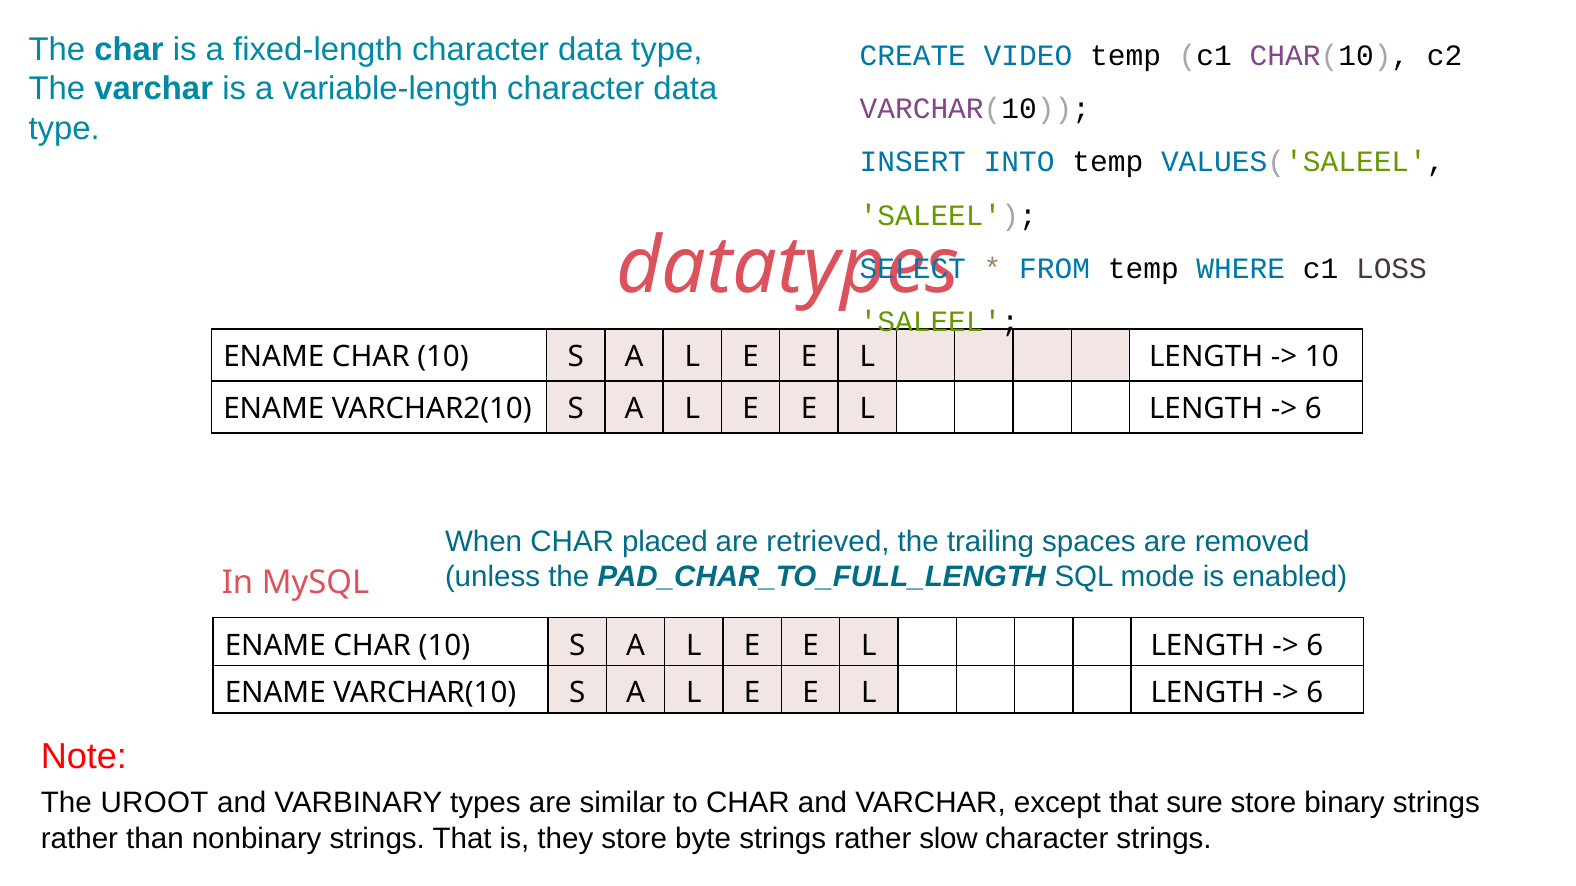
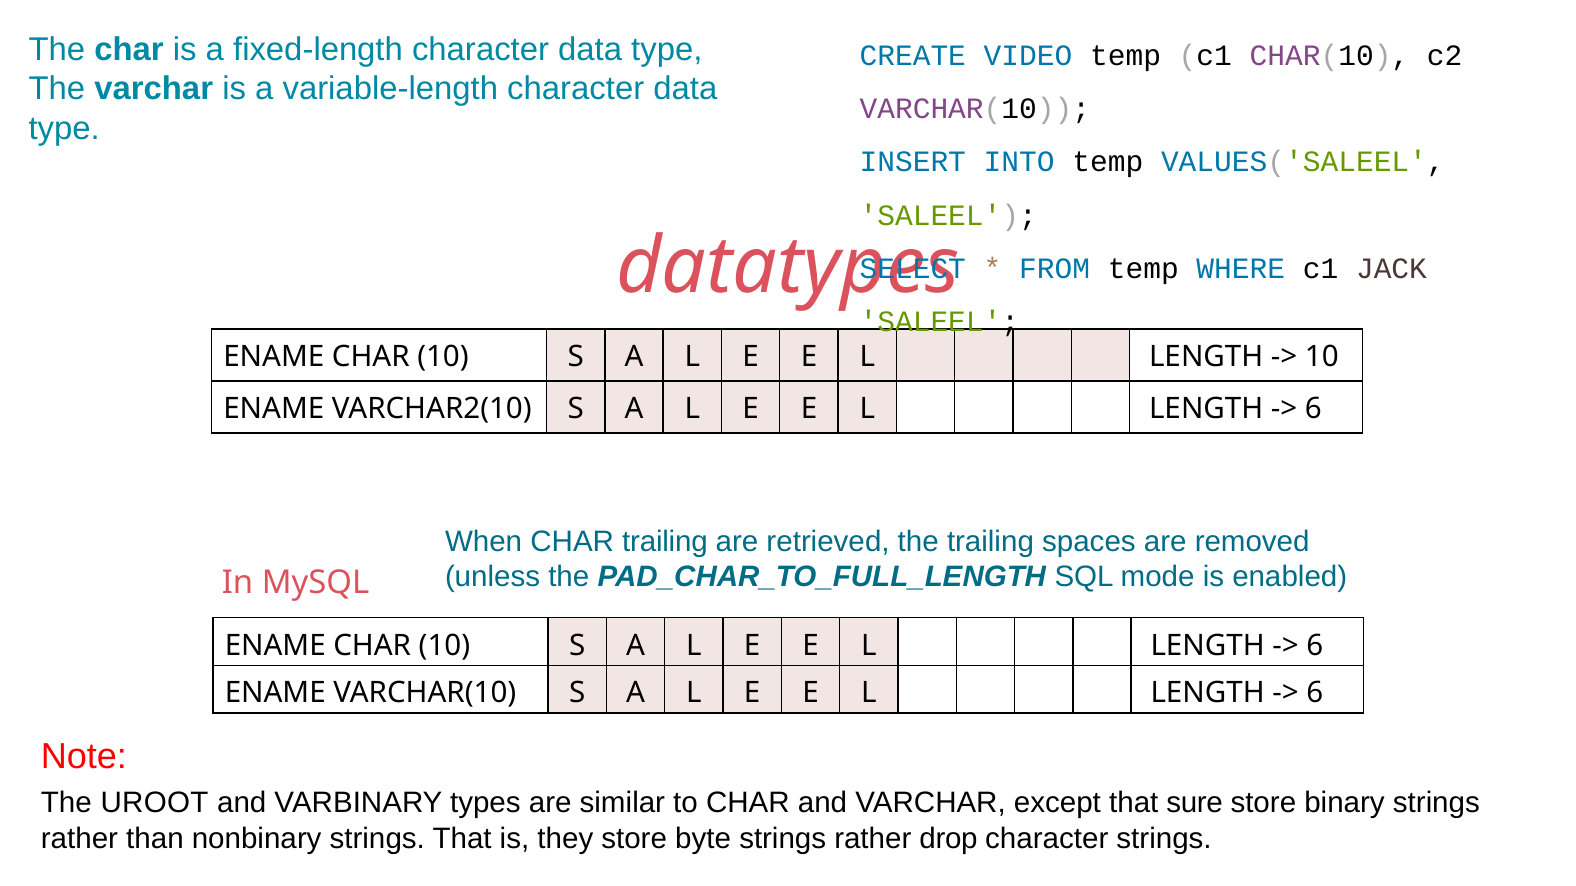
LOSS: LOSS -> JACK (1391, 269)
CHAR placed: placed -> trailing (665, 542)
slow: slow -> drop (948, 839)
